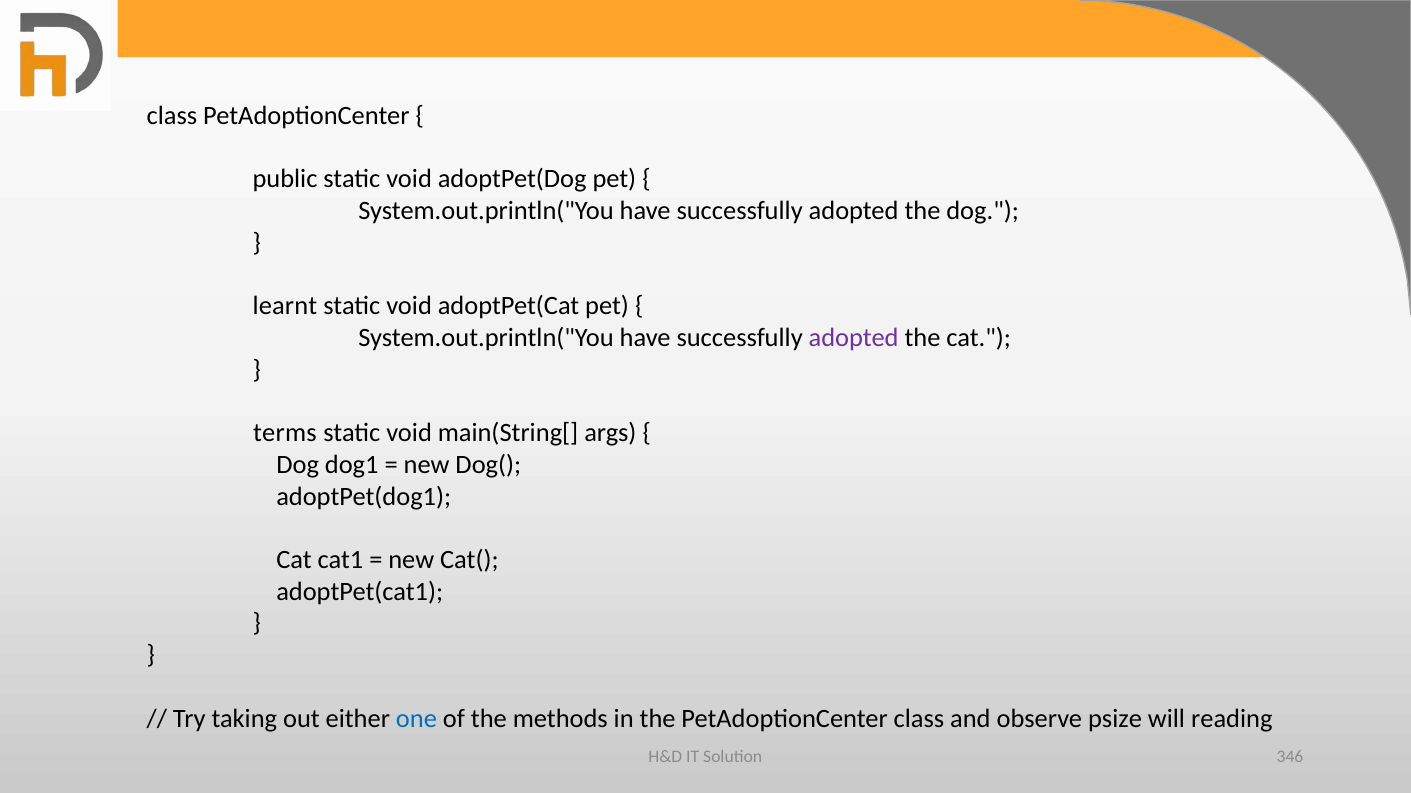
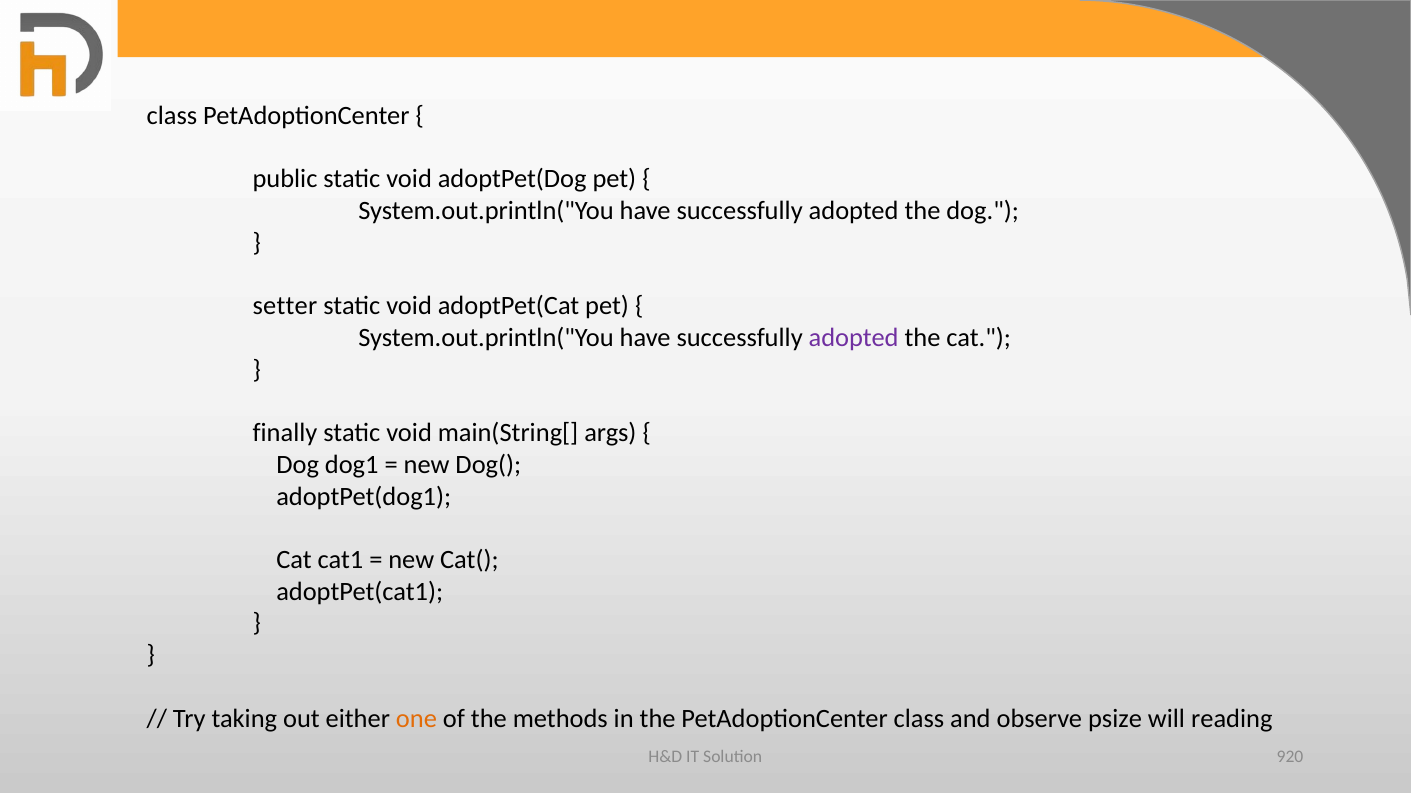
learnt: learnt -> setter (285, 306)
terms: terms -> finally (285, 433)
one colour: blue -> orange (416, 719)
346: 346 -> 920 (1290, 758)
